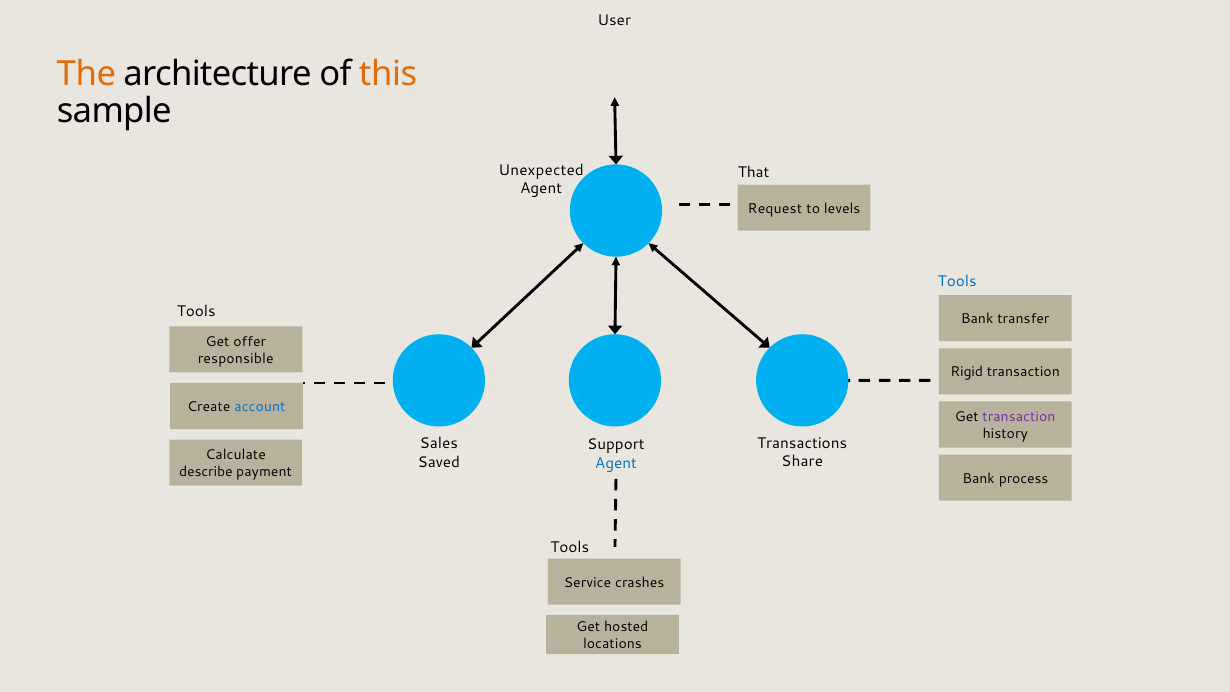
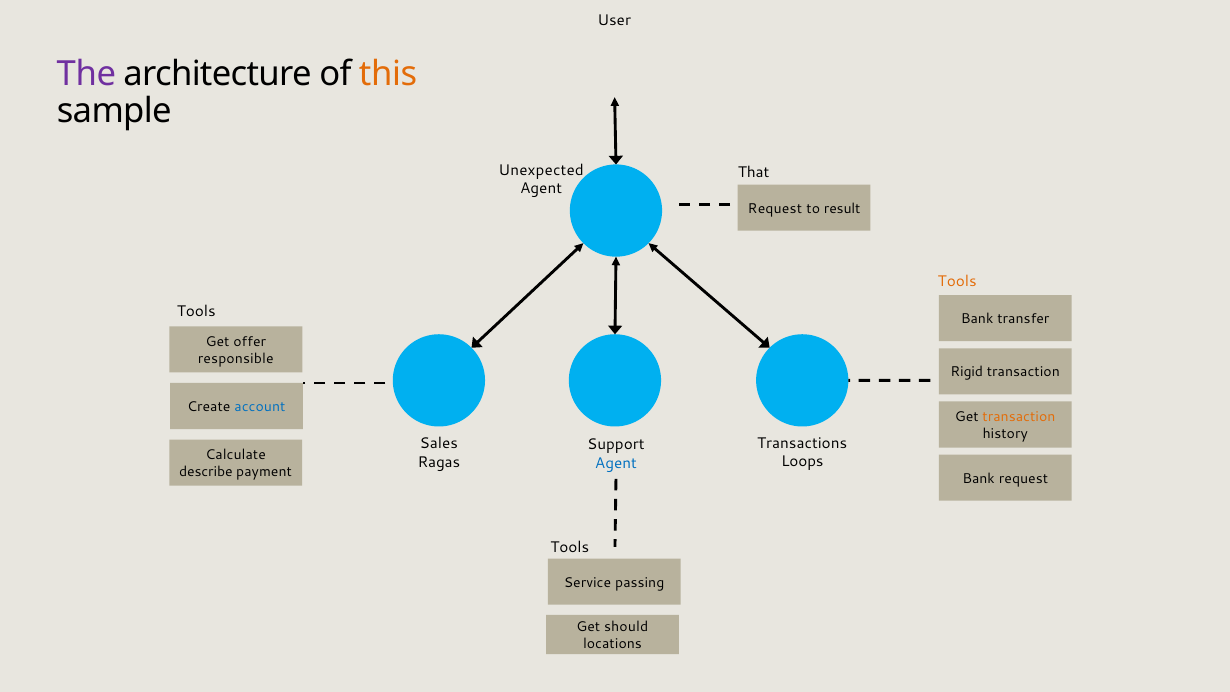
The colour: orange -> purple (86, 74)
levels: levels -> result (842, 209)
Tools colour: blue -> orange (957, 281)
transaction colour: purple -> orange (1019, 417)
Share: Share -> Loops (802, 462)
Saved: Saved -> Ragas (439, 462)
Bank process: process -> request (1024, 479)
crashes: crashes -> passing (640, 582)
hosted: hosted -> should (626, 627)
